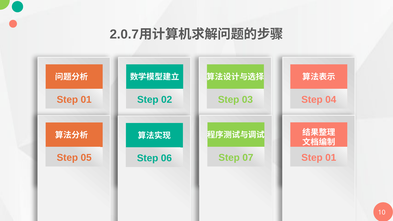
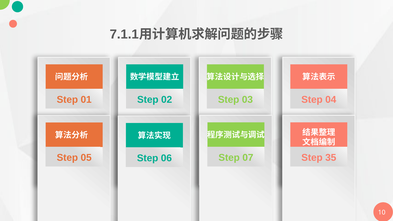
2.0.7: 2.0.7 -> 7.1.1 (124, 34)
01: 01 -> 35 (331, 158)
